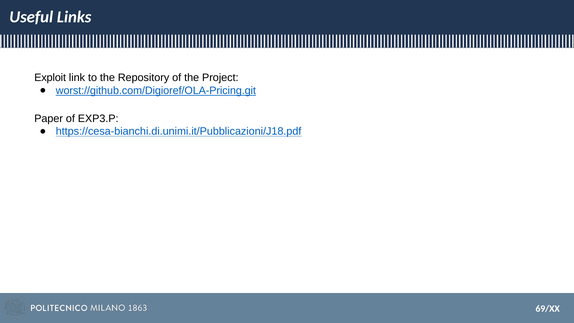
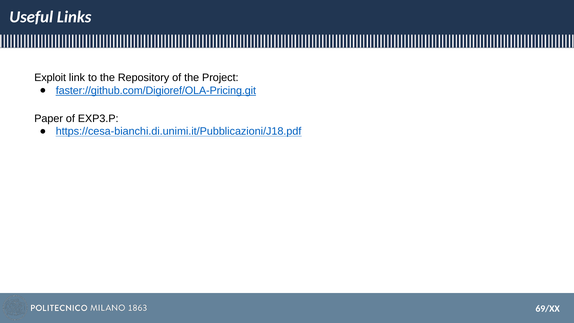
worst://github.com/Digioref/OLA-Pricing.git: worst://github.com/Digioref/OLA-Pricing.git -> faster://github.com/Digioref/OLA-Pricing.git (156, 90)
